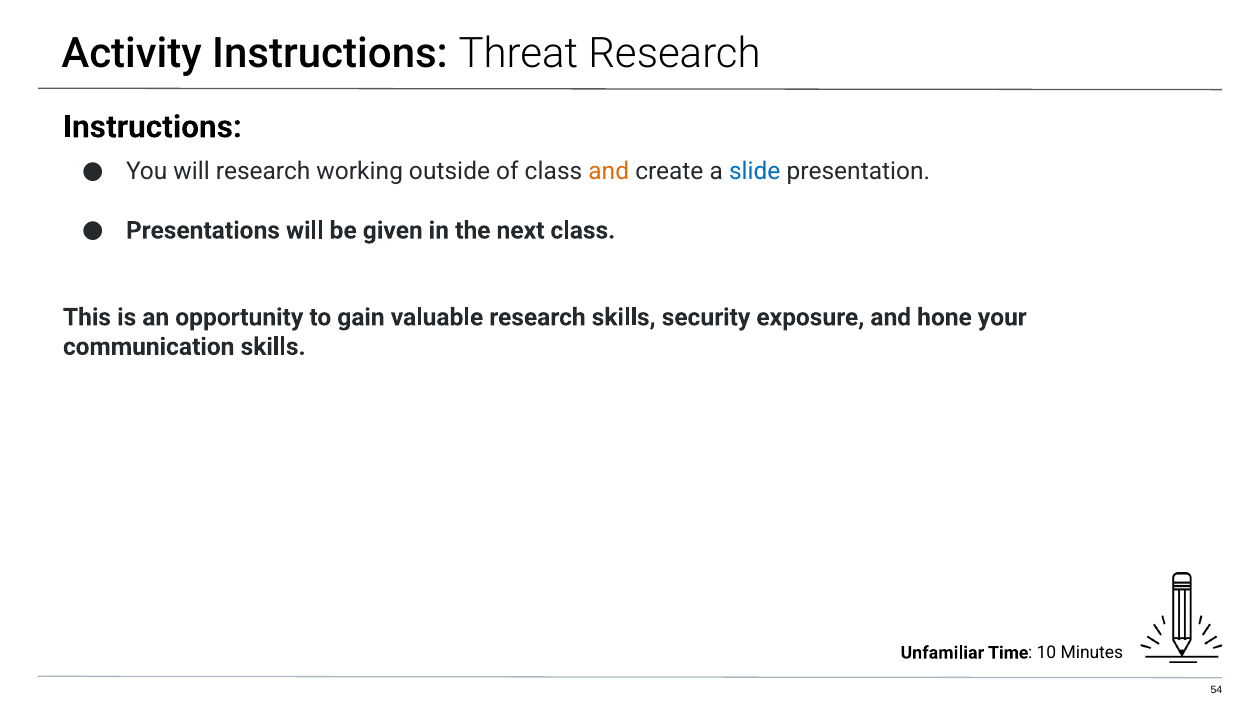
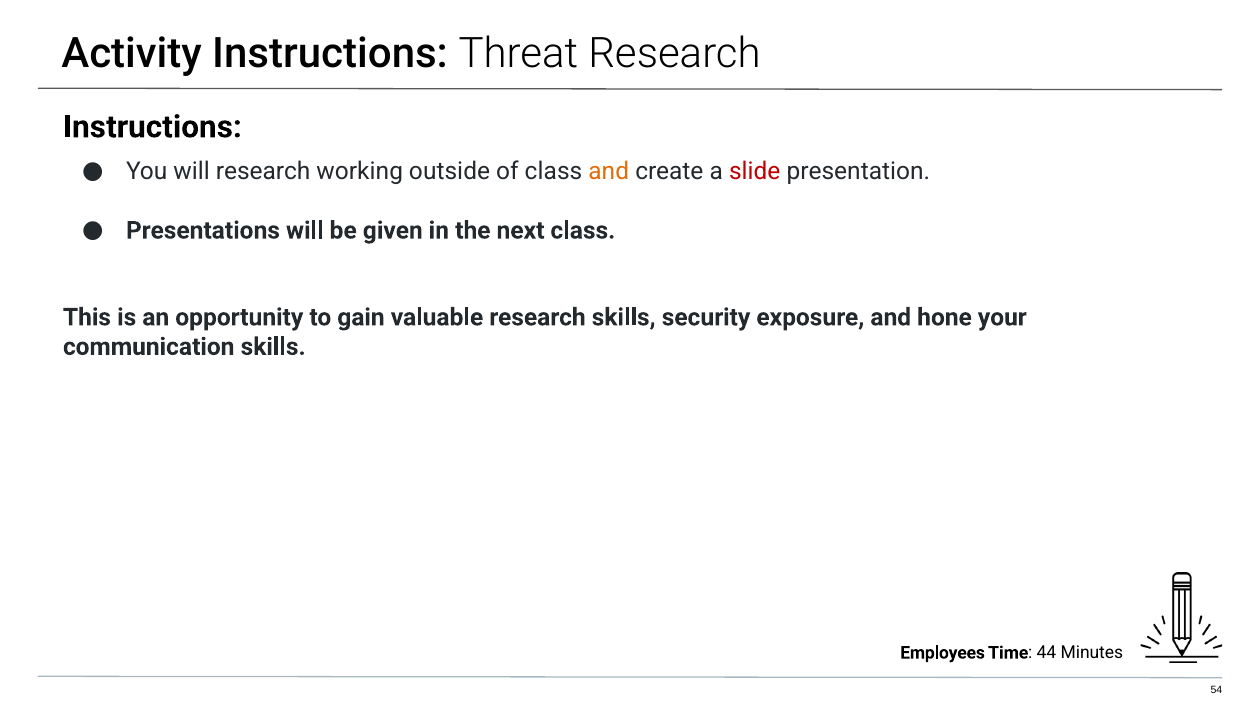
slide colour: blue -> red (755, 172)
Unfamiliar: Unfamiliar -> Employees (943, 653)
10: 10 -> 44 (1046, 653)
